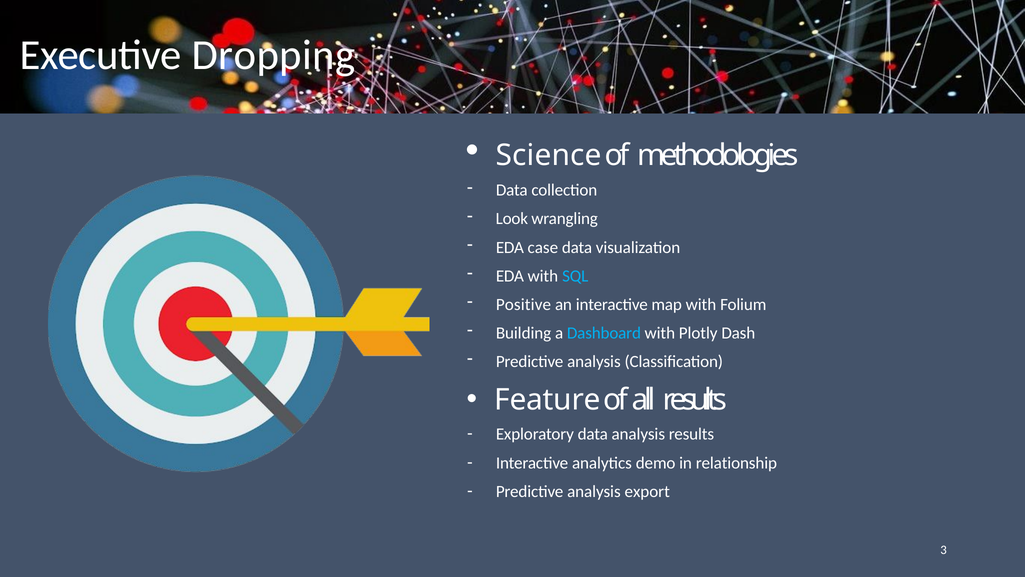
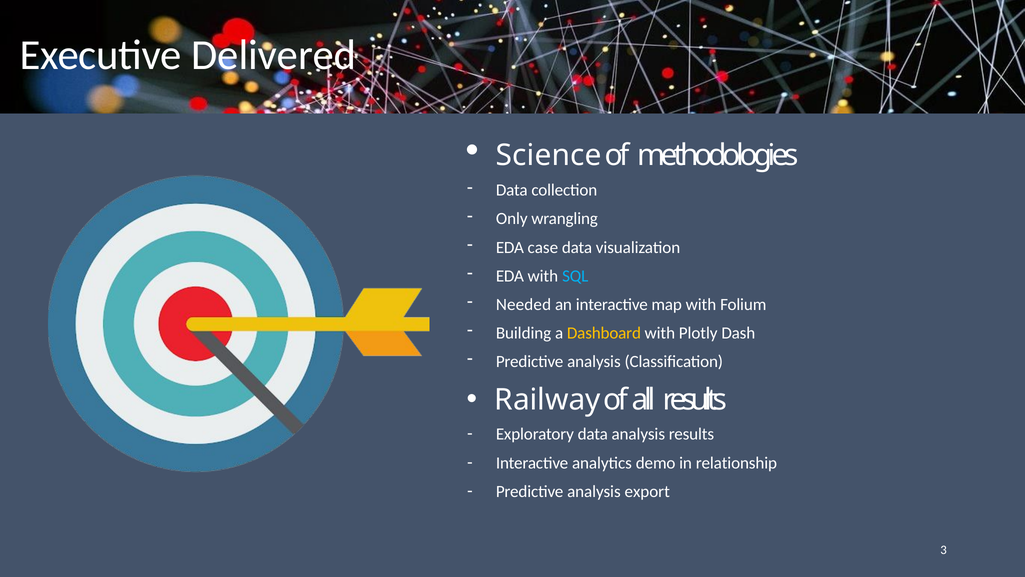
Dropping: Dropping -> Delivered (274, 55)
Look: Look -> Only (512, 219)
Positive: Positive -> Needed (523, 304)
Dashboard colour: light blue -> yellow (604, 333)
Feature: Feature -> Railway (547, 400)
